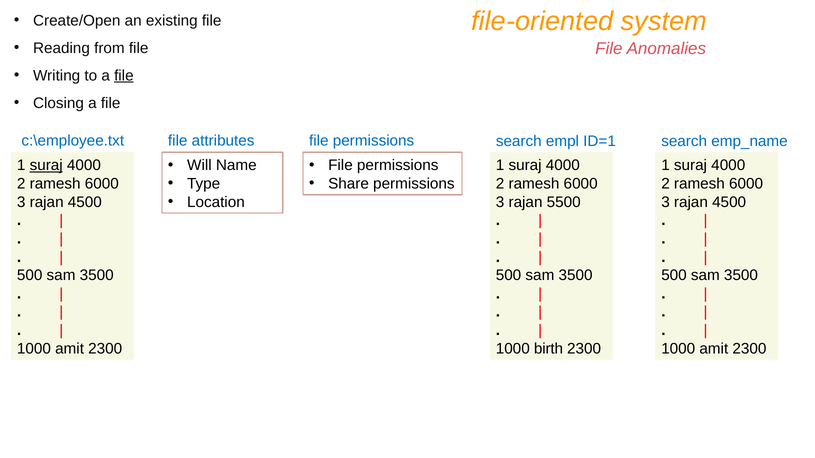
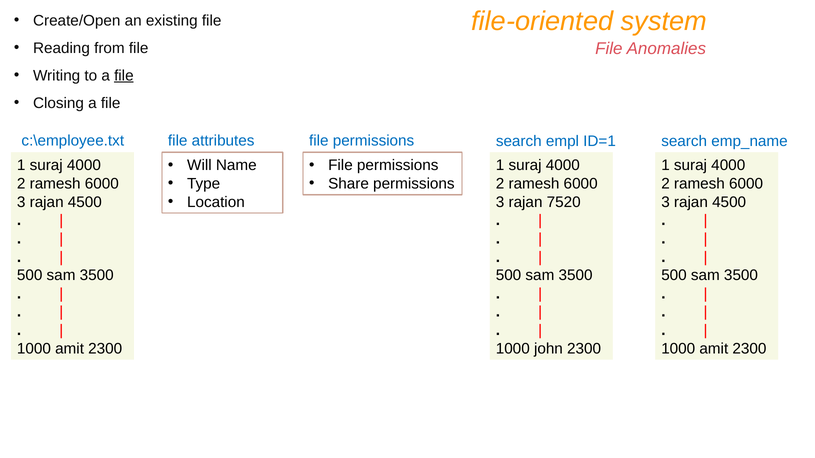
suraj underline: present -> none (46, 166)
5500: 5500 -> 7520 (564, 202)
birth: birth -> john (548, 349)
